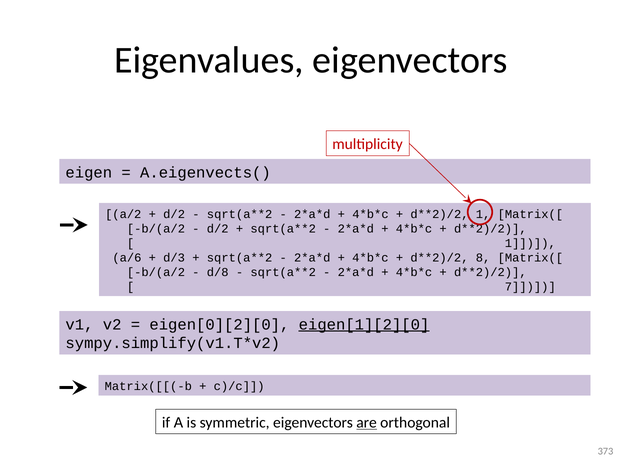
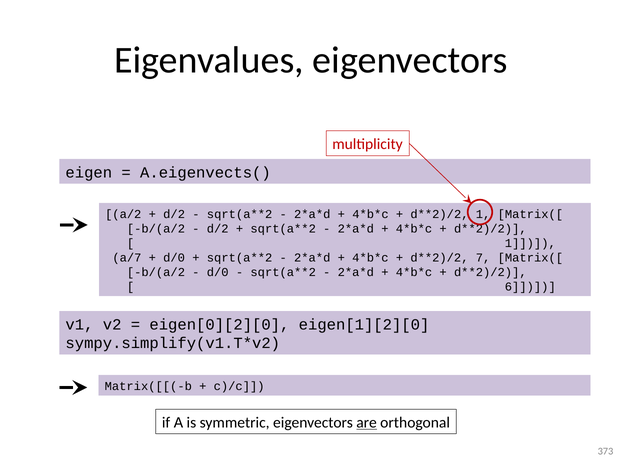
a/6: a/6 -> a/7 (127, 258)
d/3: d/3 -> d/0 (174, 258)
8: 8 -> 7 (483, 258)
d/8: d/8 -> d/0 (218, 272)
7: 7 -> 6 (530, 287)
eigen[1][2][0 underline: present -> none (364, 325)
